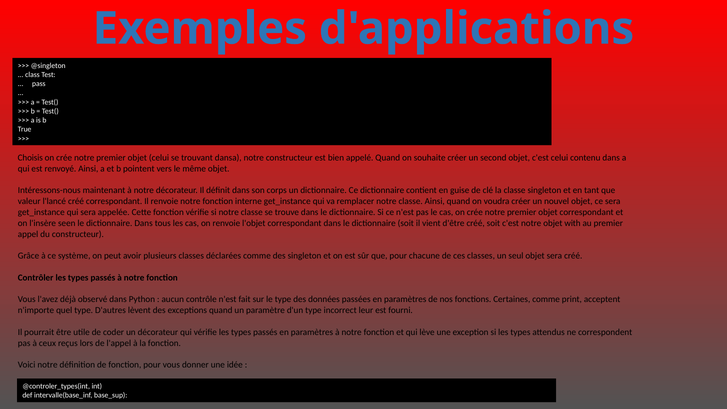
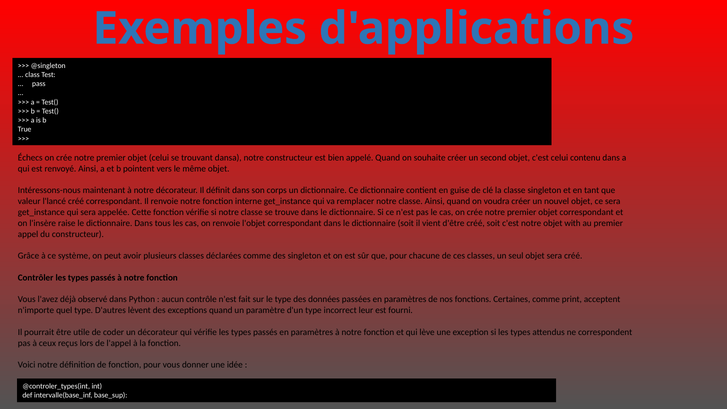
Choisis: Choisis -> Échecs (30, 158)
seen: seen -> raise (67, 223)
